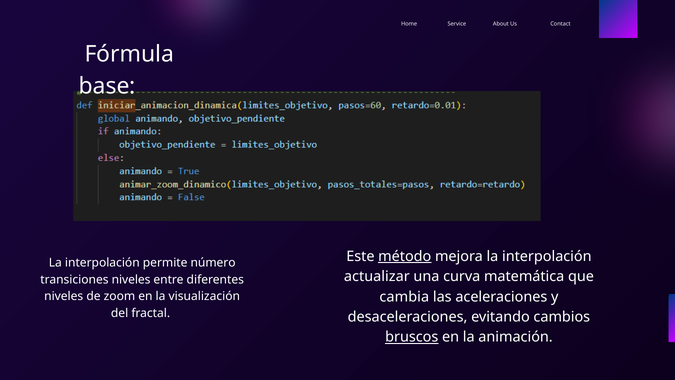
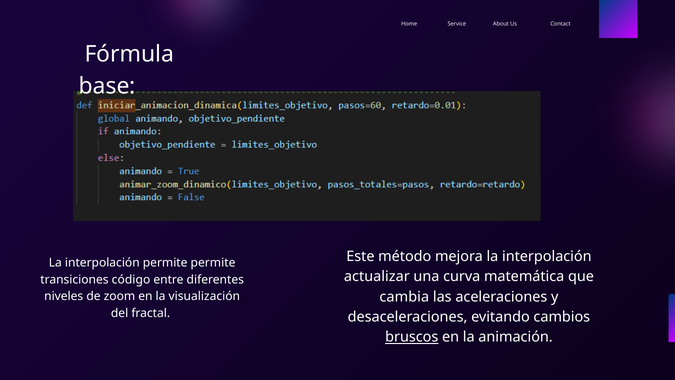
método underline: present -> none (405, 256)
permite número: número -> permite (213, 263)
transiciones niveles: niveles -> código (131, 279)
